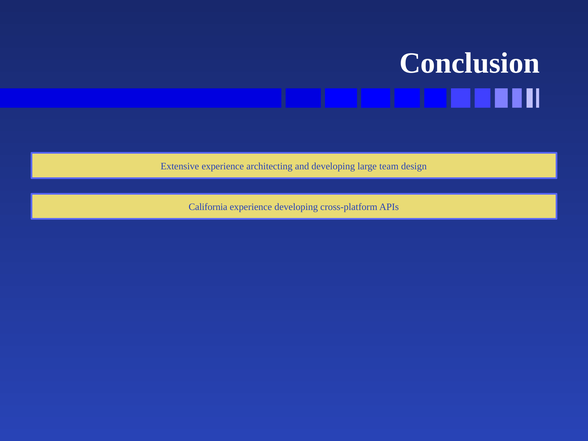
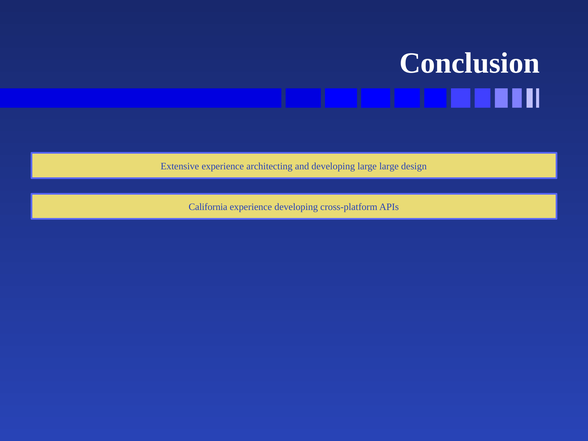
large team: team -> large (389, 166)
